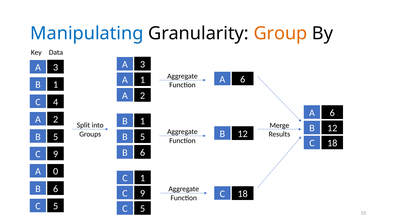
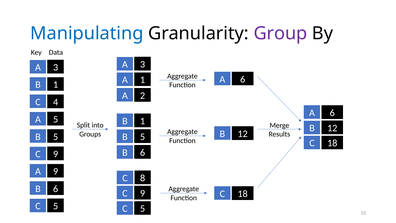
Group colour: orange -> purple (280, 33)
2: 2 -> 5 (56, 119)
A 0: 0 -> 9 (56, 171)
C 1: 1 -> 8 (143, 178)
